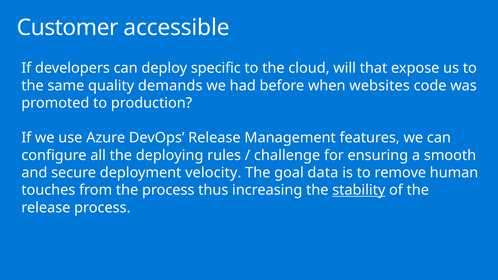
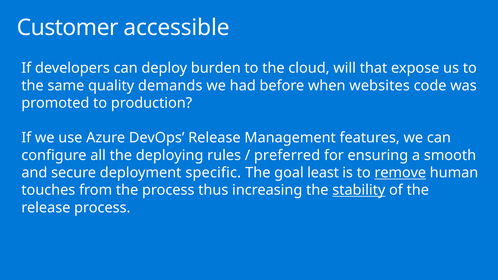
specific: specific -> burden (216, 68)
challenge: challenge -> preferred (287, 155)
velocity: velocity -> specific (213, 173)
data: data -> least (323, 173)
remove underline: none -> present (400, 173)
